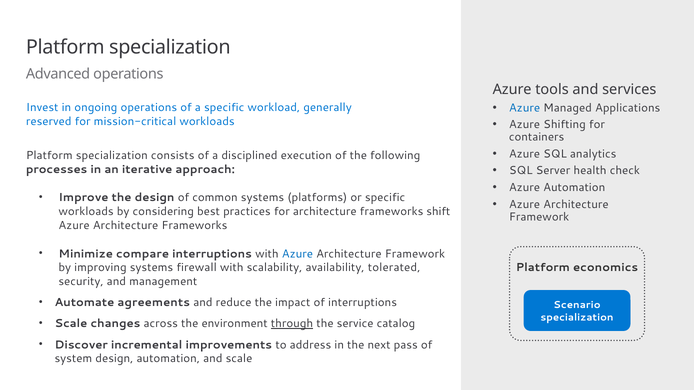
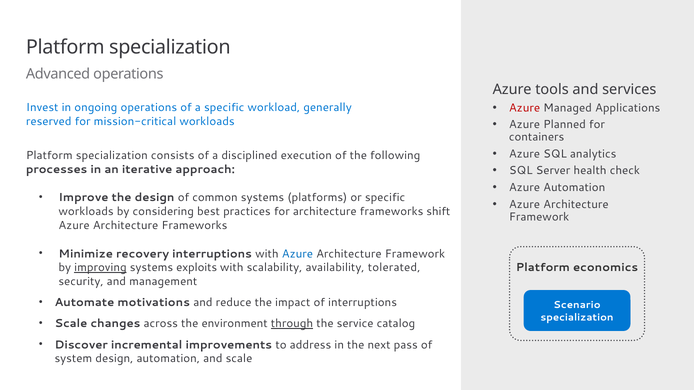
Azure colour: blue -> red (525, 108)
Shifting: Shifting -> Planned (565, 125)
compare: compare -> recovery (143, 254)
improving underline: none -> present (100, 268)
firewall: firewall -> exploits (197, 268)
agreements: agreements -> motivations (154, 303)
